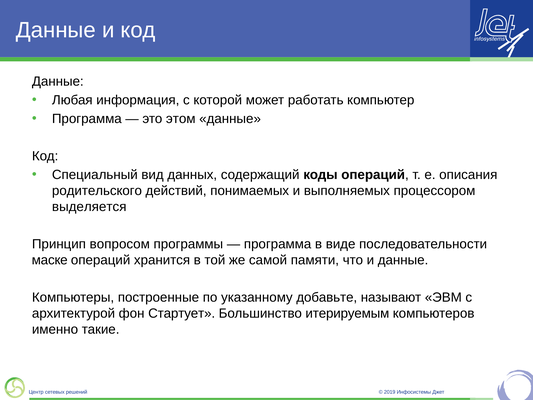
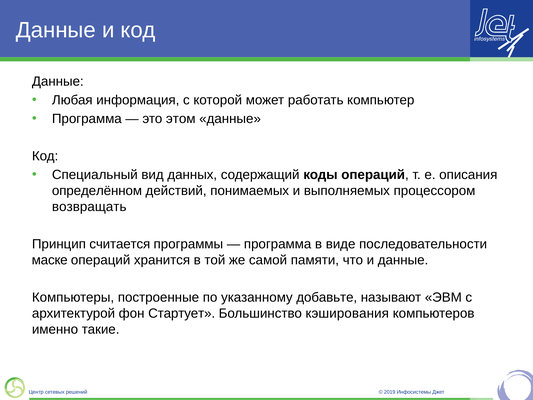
родительского: родительского -> определённом (97, 191)
выделяется: выделяется -> возвращать (89, 207)
вопросом: вопросом -> считается (120, 244)
итерируемым: итерируемым -> кэширования (347, 313)
